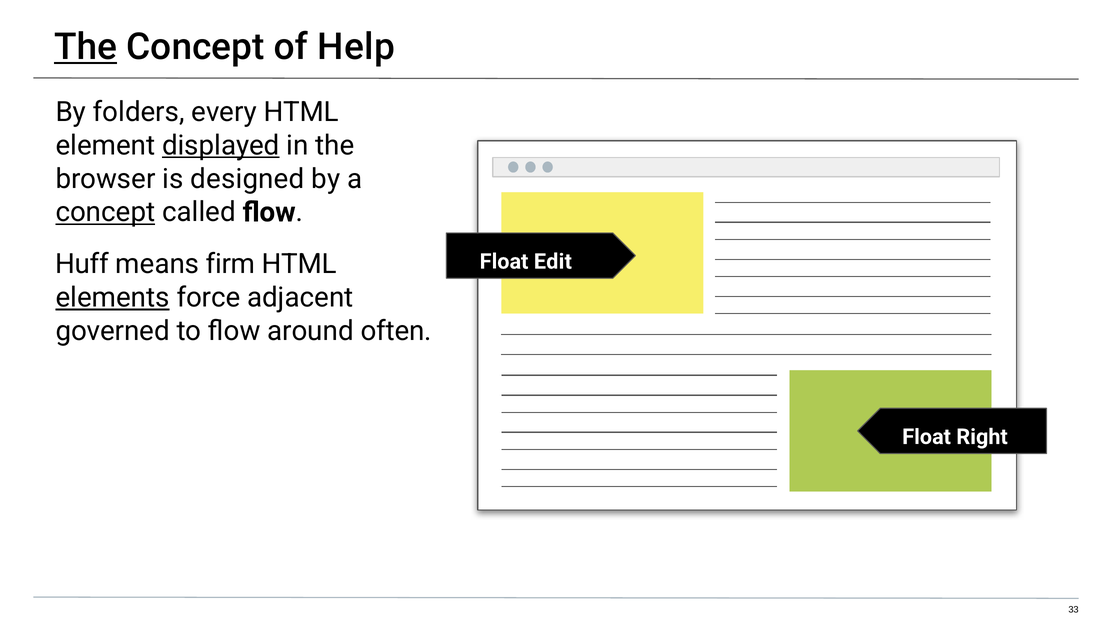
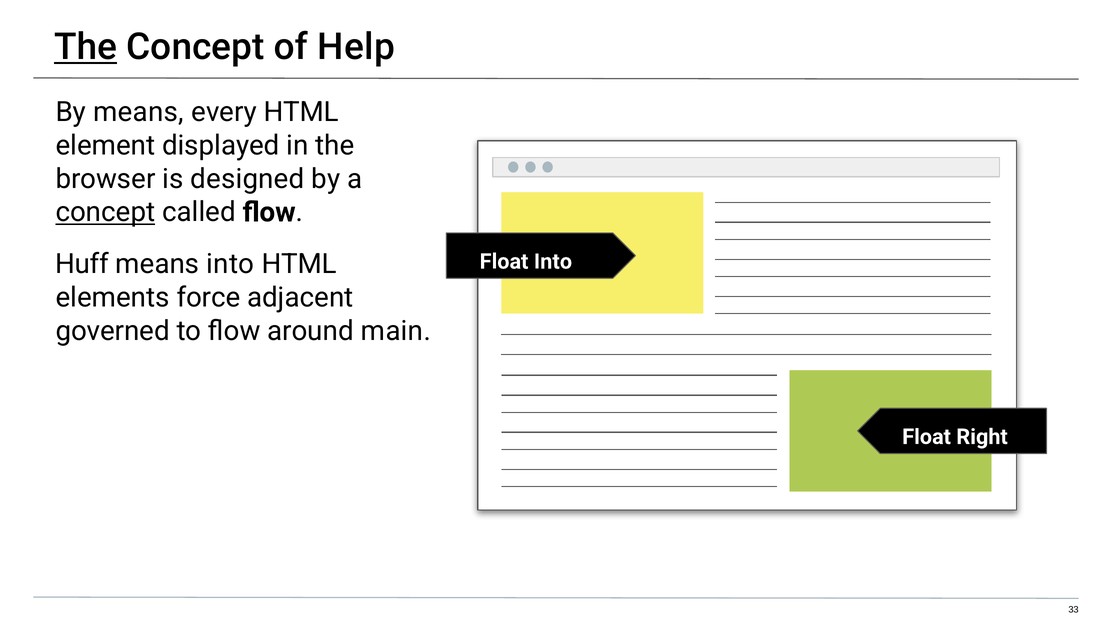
By folders: folders -> means (139, 112)
displayed underline: present -> none (221, 145)
means firm: firm -> into (230, 264)
Float Edit: Edit -> Into (553, 261)
elements underline: present -> none (113, 297)
often: often -> main (396, 331)
